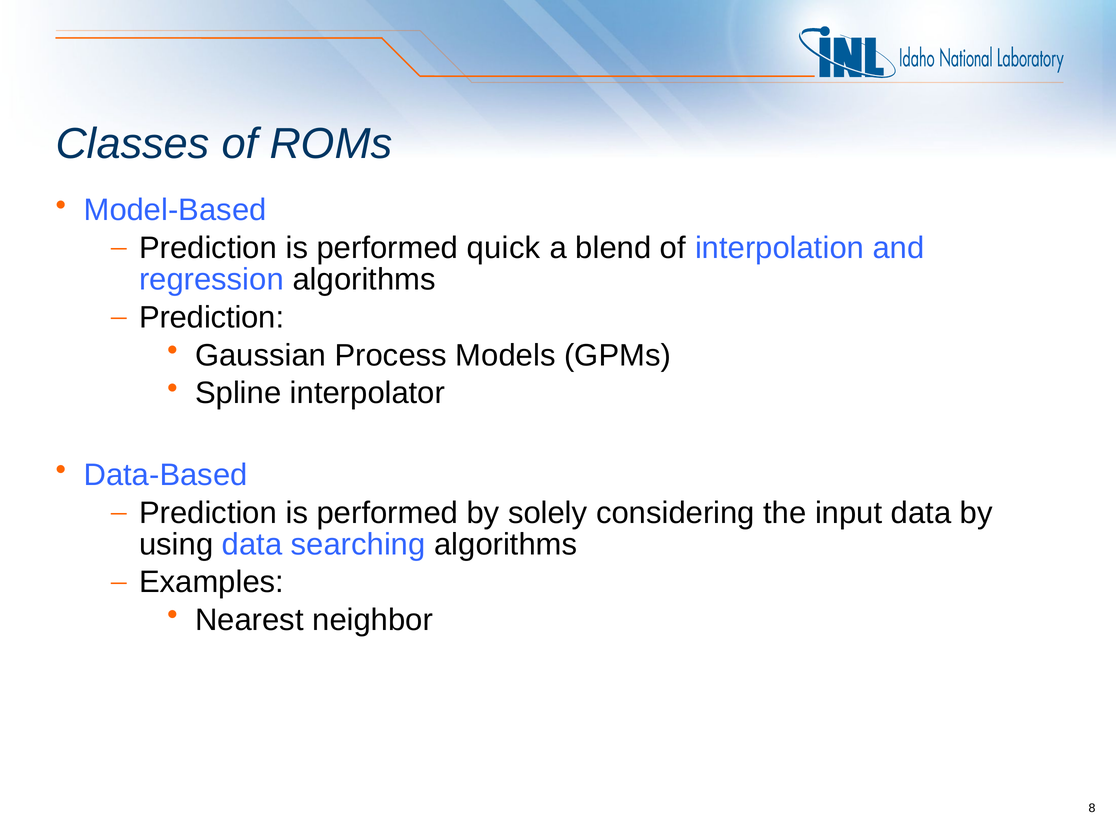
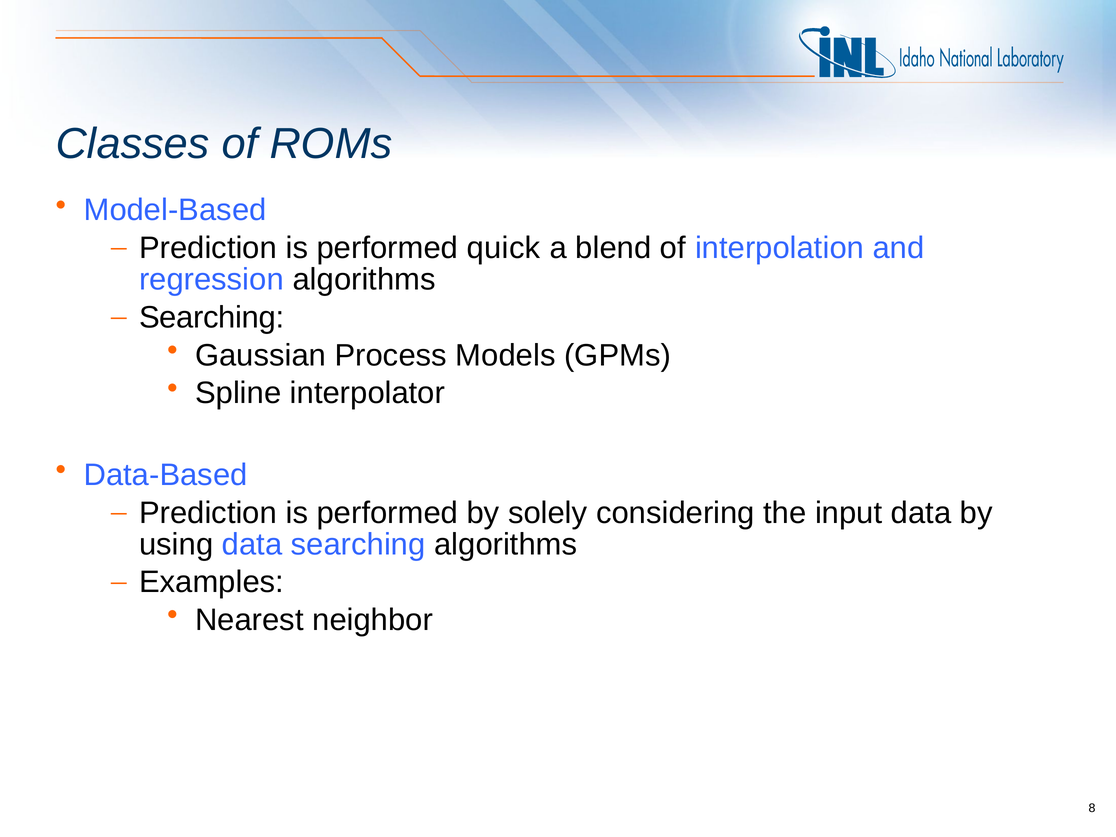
Prediction: Prediction -> Searching (212, 317)
